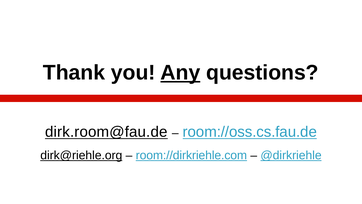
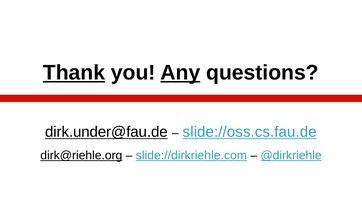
Thank underline: none -> present (74, 73)
dirk.room@fau.de: dirk.room@fau.de -> dirk.under@fau.de (106, 132)
room://oss.cs.fau.de: room://oss.cs.fau.de -> slide://oss.cs.fau.de (250, 132)
room://dirkriehle.com: room://dirkriehle.com -> slide://dirkriehle.com (191, 155)
